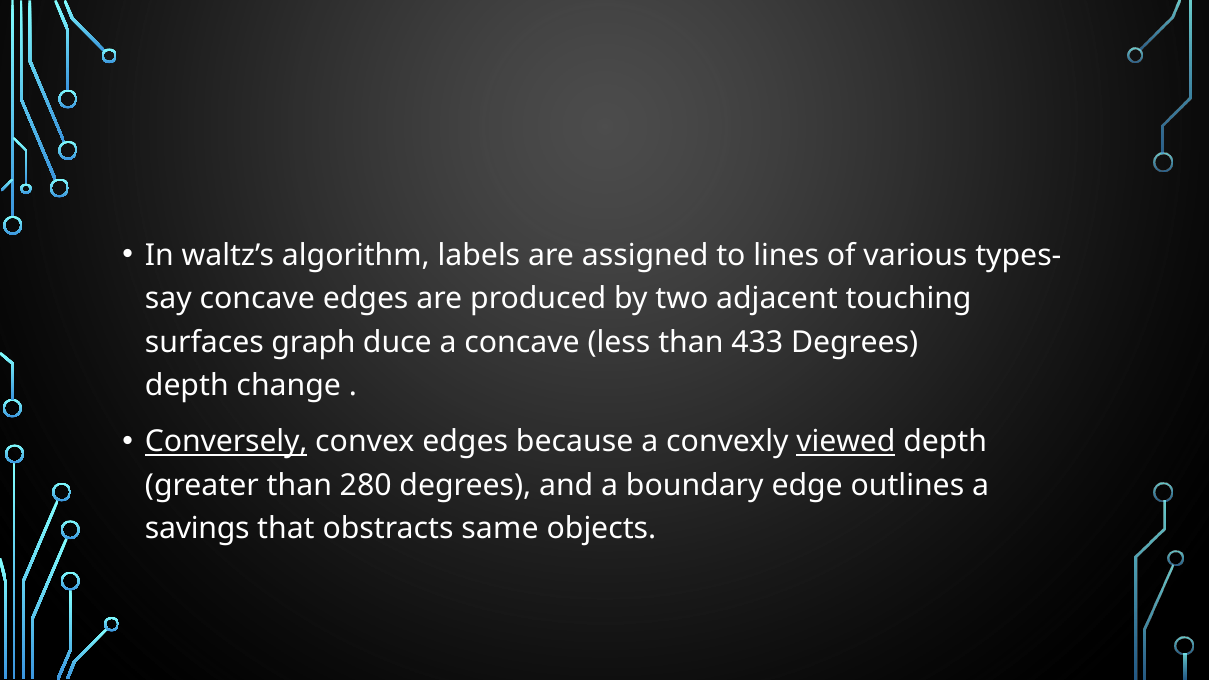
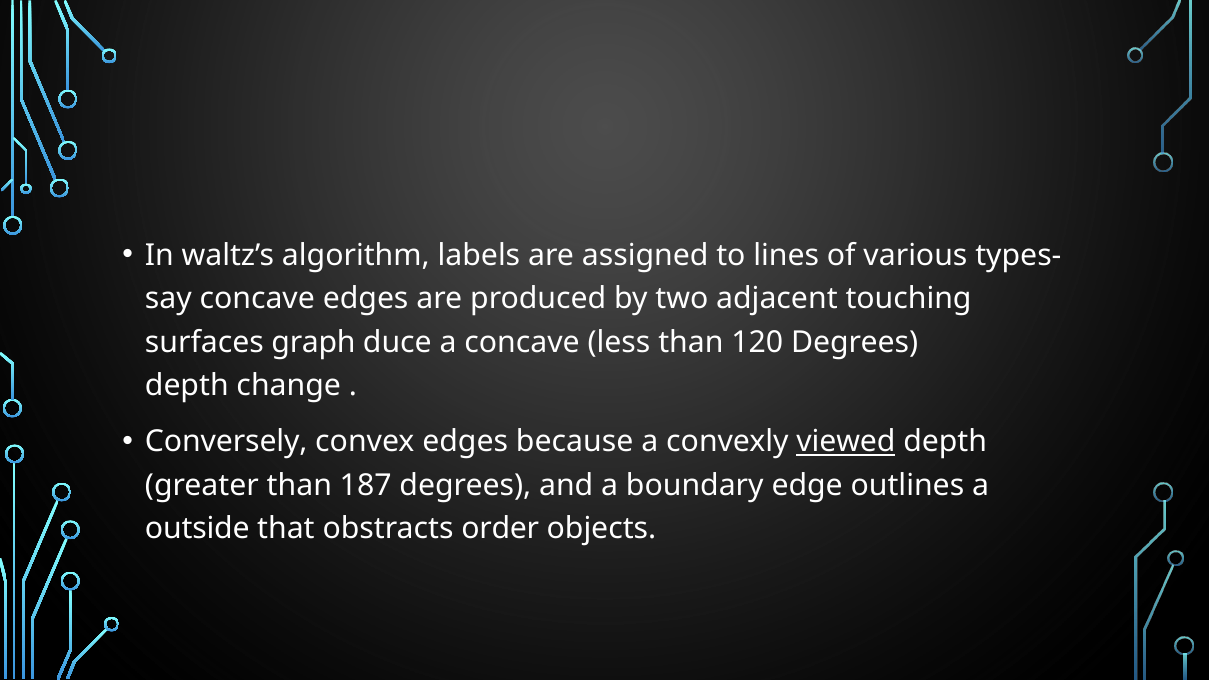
433: 433 -> 120 (757, 342)
Conversely underline: present -> none (226, 442)
280: 280 -> 187 (366, 485)
savings: savings -> outside (197, 529)
same: same -> order (500, 529)
